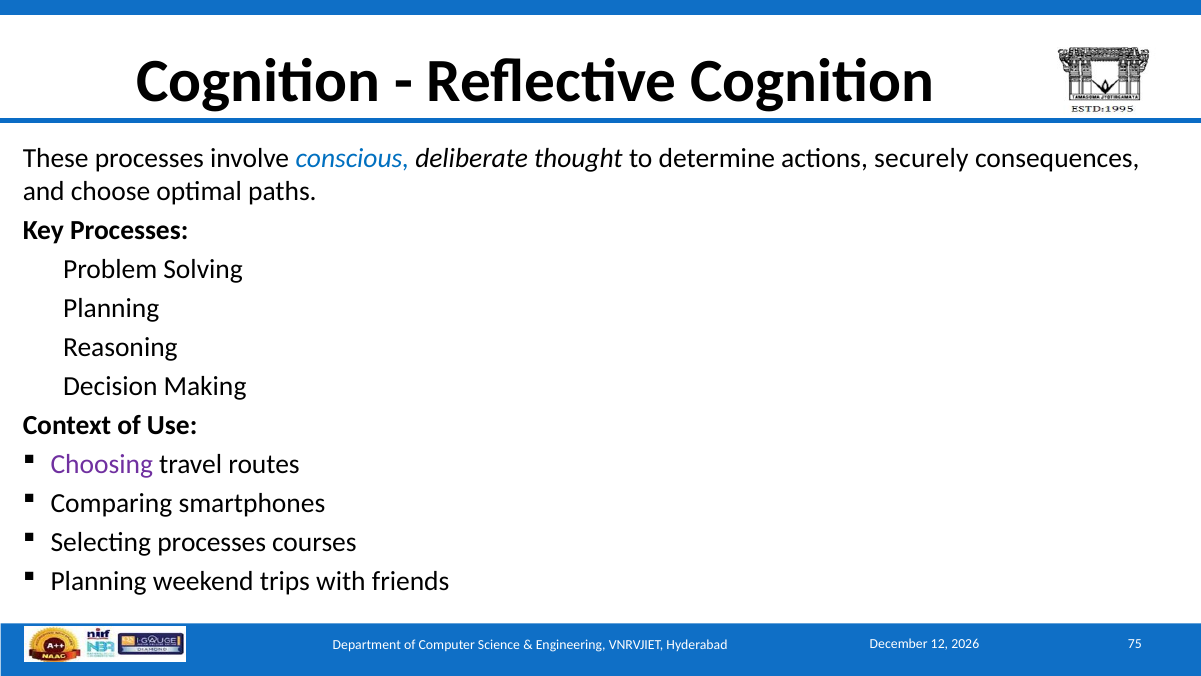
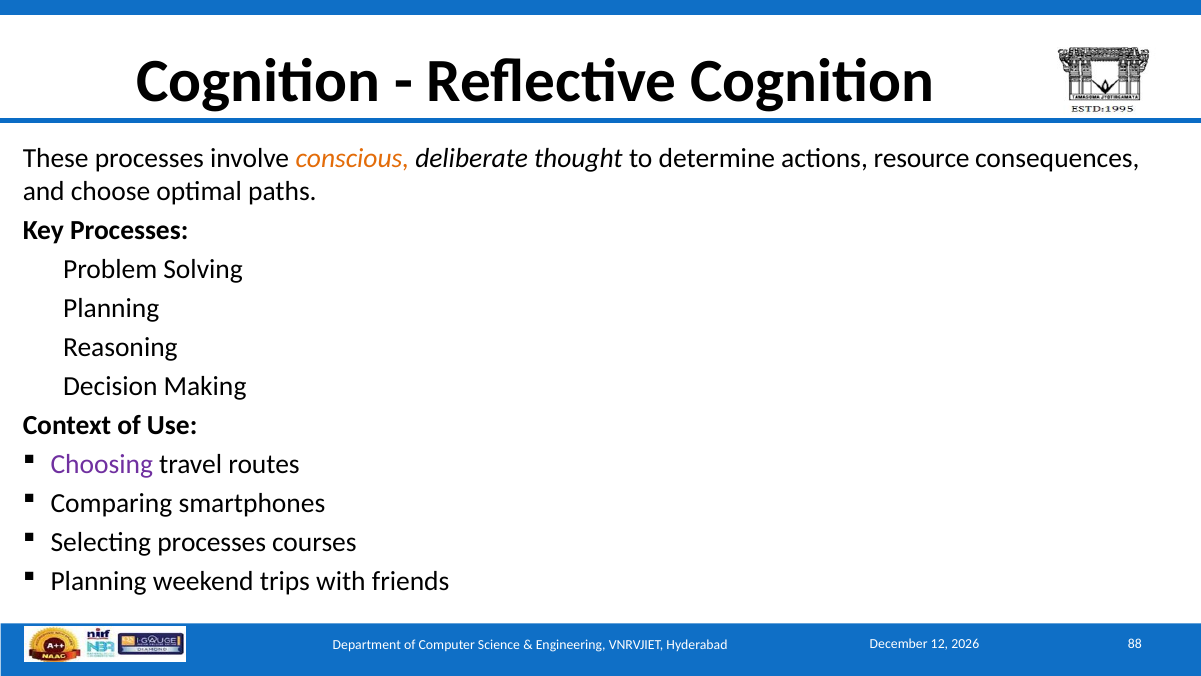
conscious colour: blue -> orange (352, 158)
securely: securely -> resource (922, 158)
75: 75 -> 88 (1135, 643)
